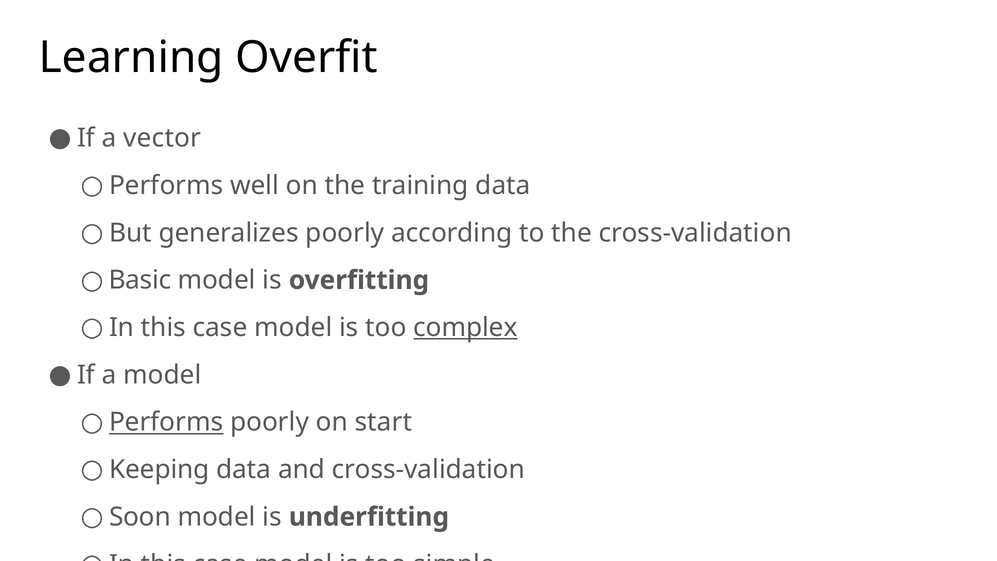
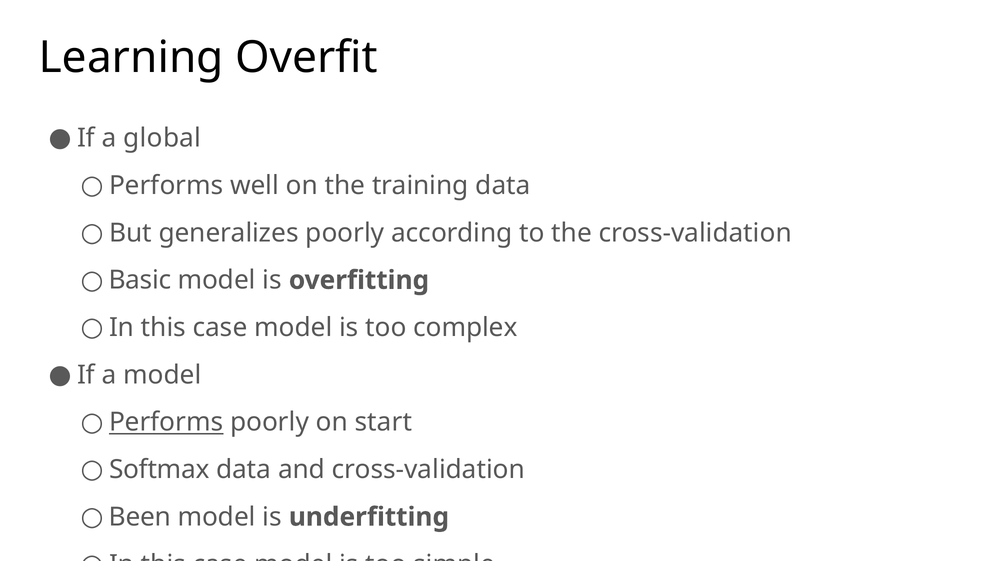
vector: vector -> global (162, 138)
complex underline: present -> none (465, 327)
Keeping: Keeping -> Softmax (159, 469)
Soon: Soon -> Been (140, 517)
